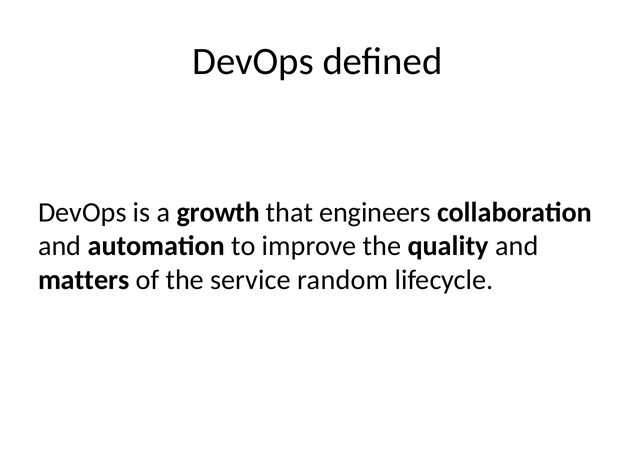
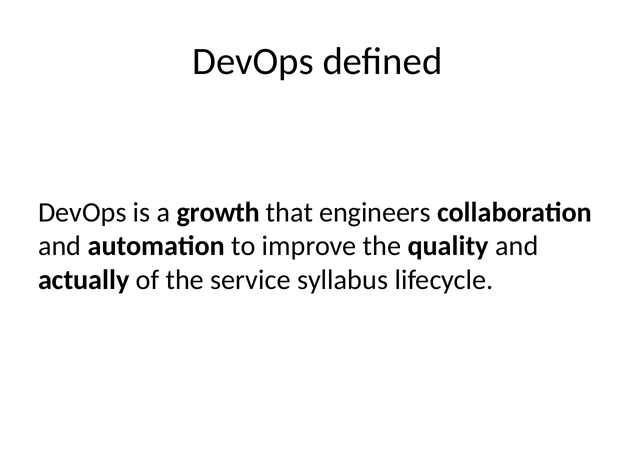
matters: matters -> actually (84, 280)
random: random -> syllabus (343, 280)
